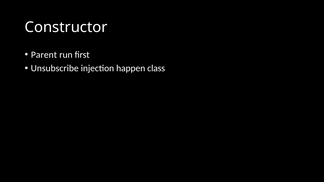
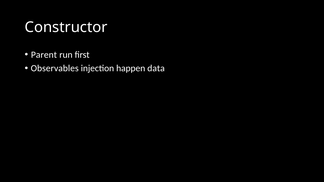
Unsubscribe: Unsubscribe -> Observables (55, 68)
class: class -> data (156, 68)
